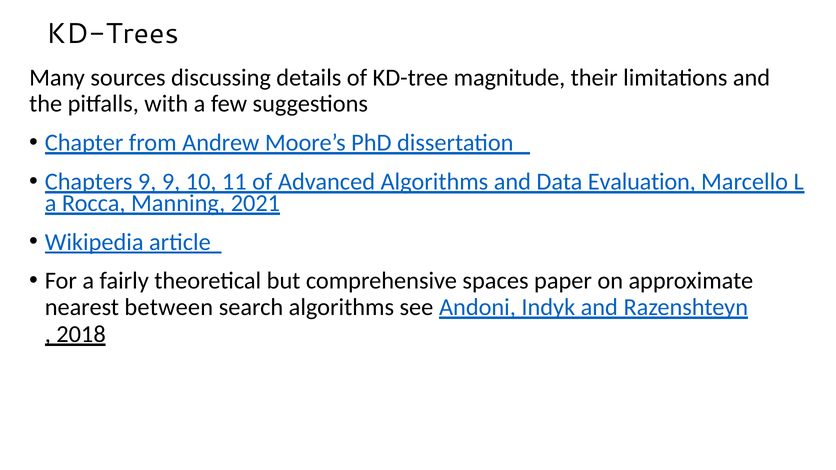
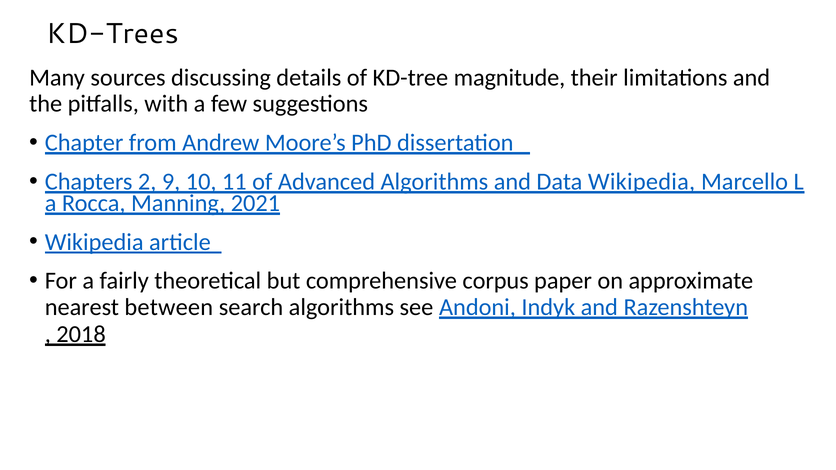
Chapters 9: 9 -> 2 (147, 182)
Data Evaluation: Evaluation -> Wikipedia (642, 182)
spaces: spaces -> corpus (496, 281)
